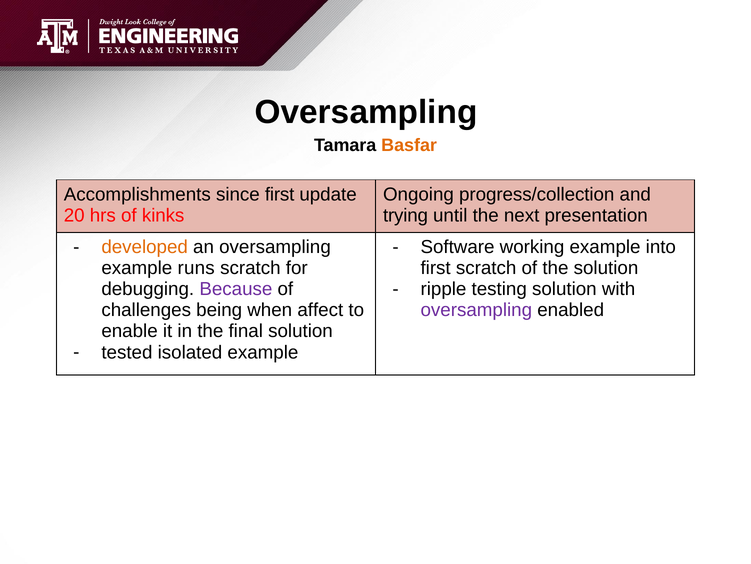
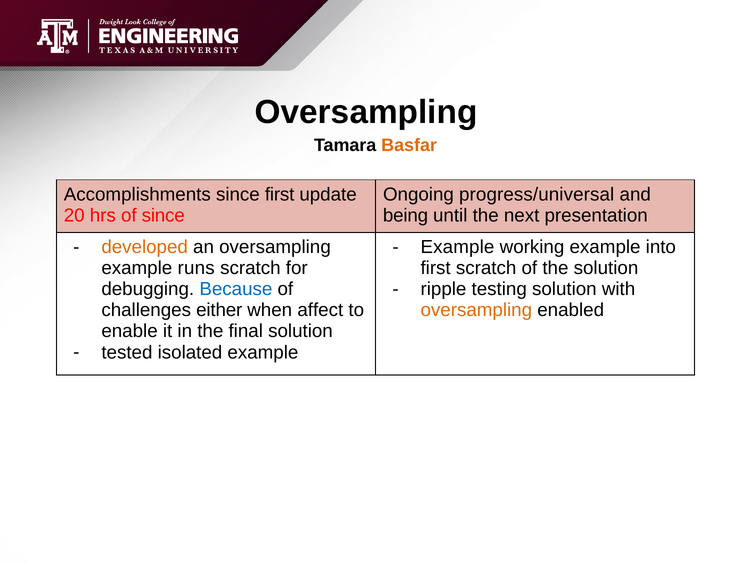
progress/collection: progress/collection -> progress/universal (537, 194)
of kinks: kinks -> since (163, 215)
trying: trying -> being (406, 215)
Software: Software -> Example (457, 247)
Because colour: purple -> blue (236, 289)
being: being -> either (219, 310)
oversampling colour: purple -> orange (476, 310)
